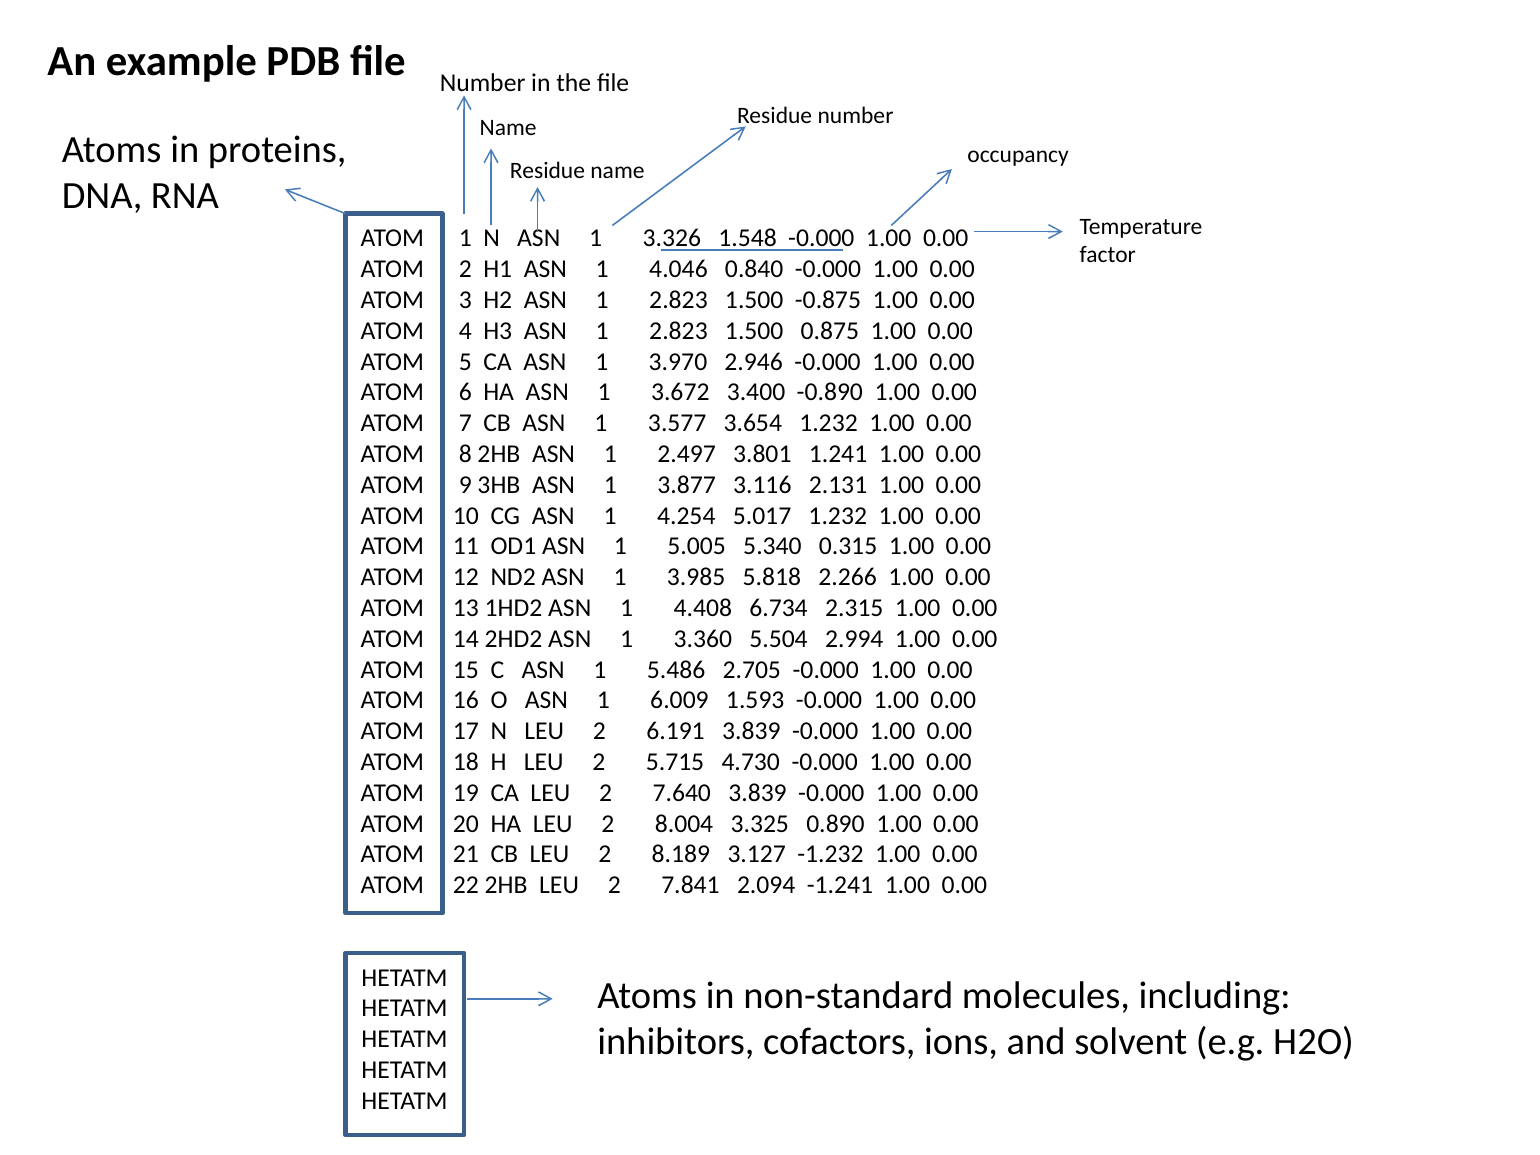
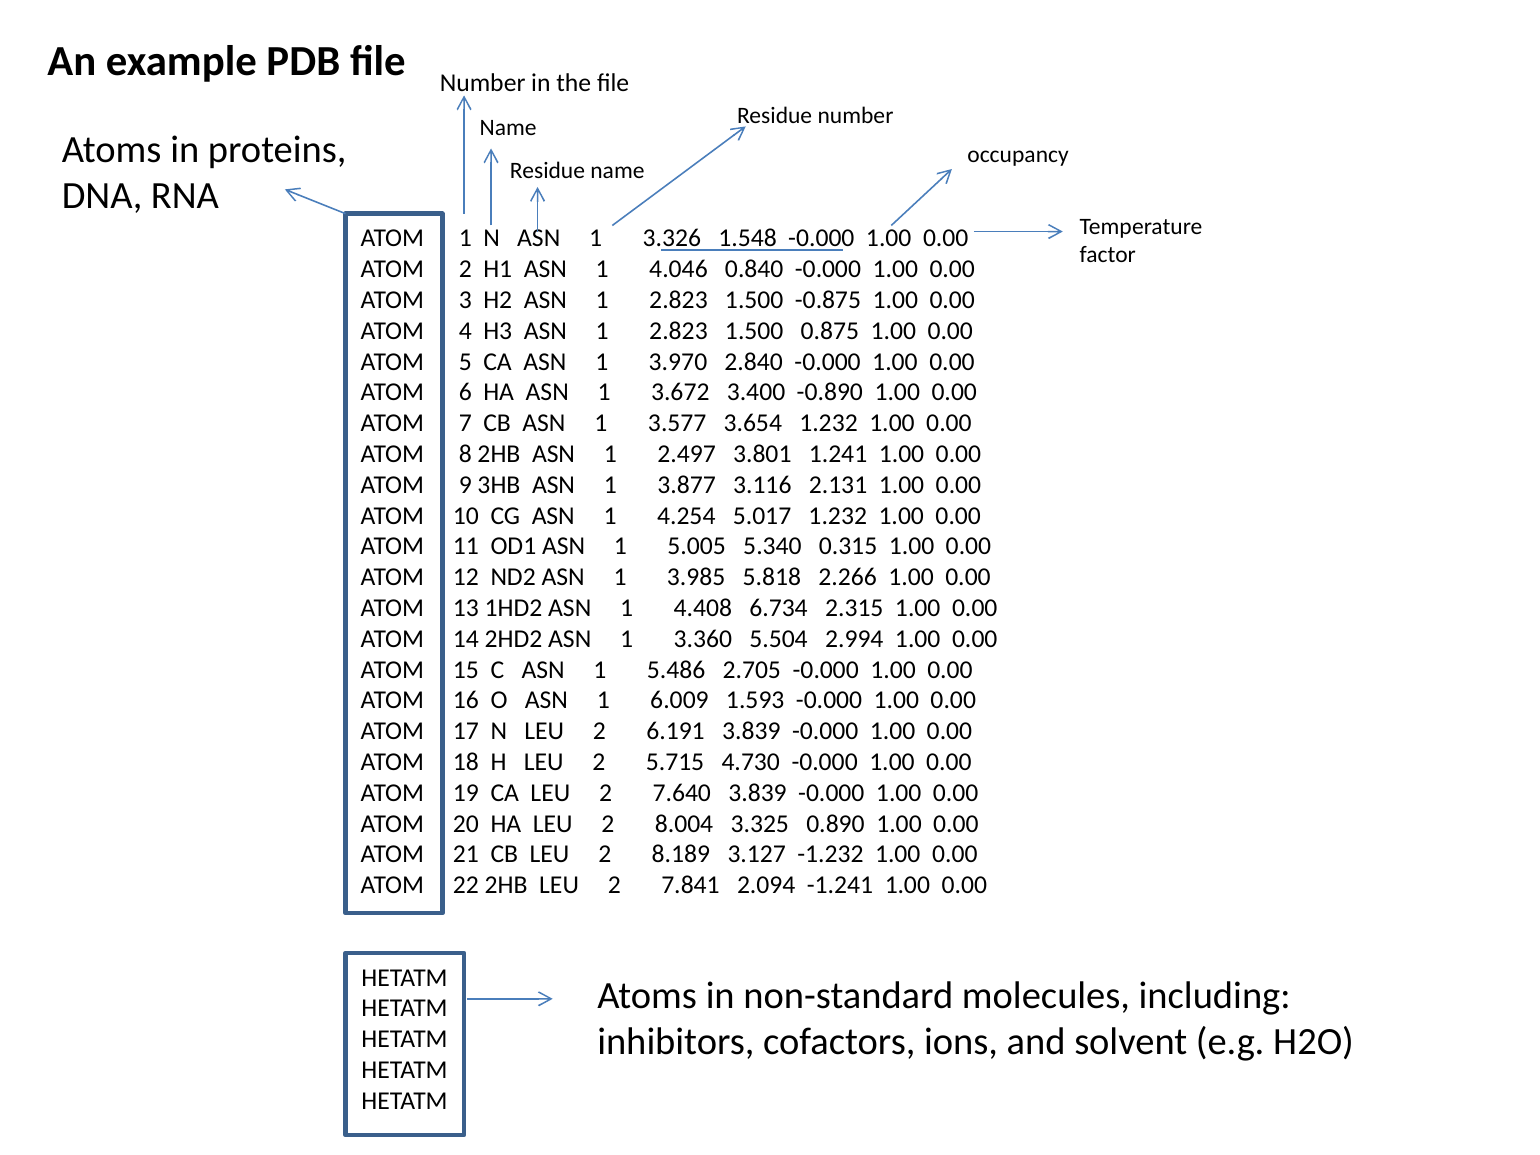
2.946: 2.946 -> 2.840 (754, 362)
